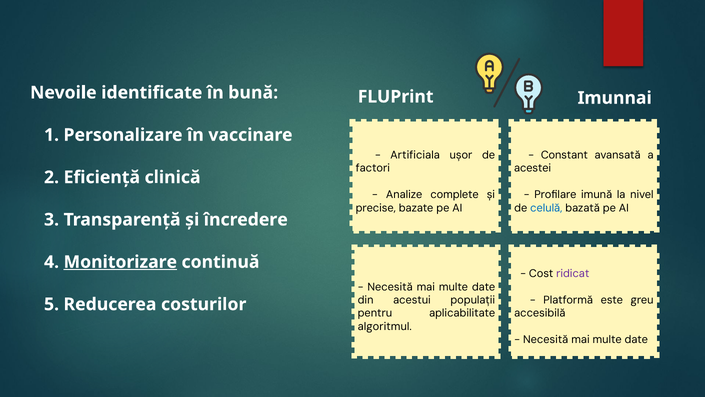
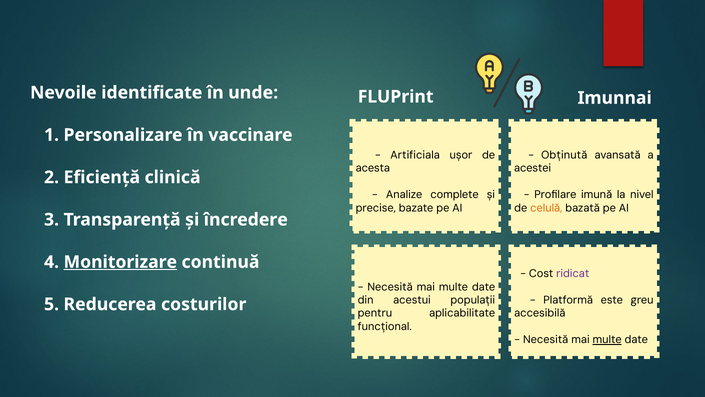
bună: bună -> unde (253, 93)
Constant: Constant -> Obținută (564, 155)
factori: factori -> acesta (373, 168)
celulă colour: blue -> orange (546, 208)
algoritmul: algoritmul -> funcțional (385, 326)
multe underline: none -> present (607, 339)
